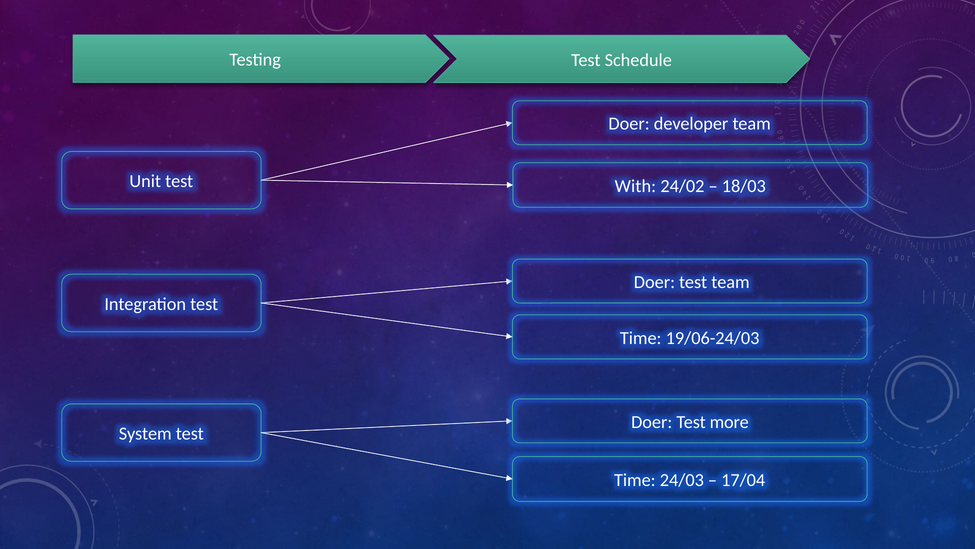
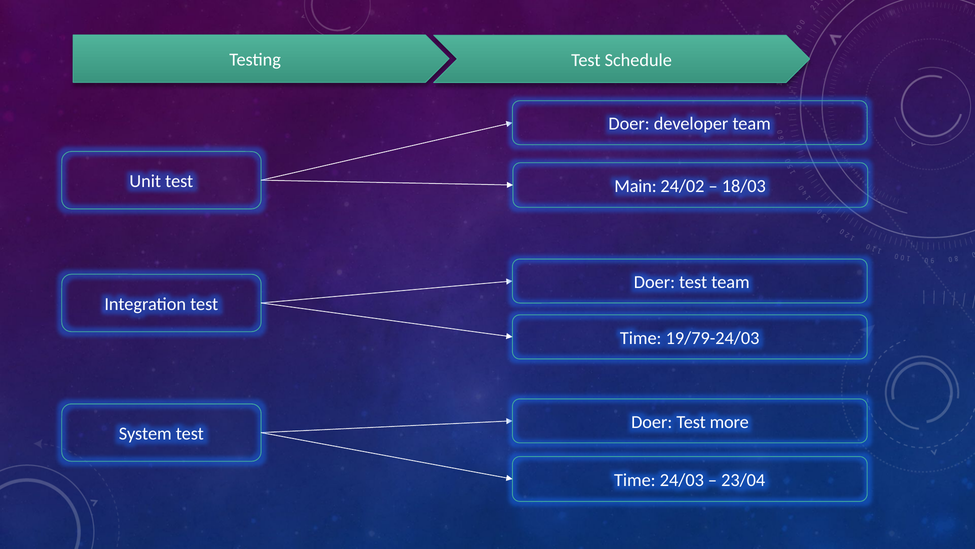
With: With -> Main (636, 186)
19/06-24/03: 19/06-24/03 -> 19/79-24/03 (713, 338)
17/04: 17/04 -> 23/04 (743, 480)
